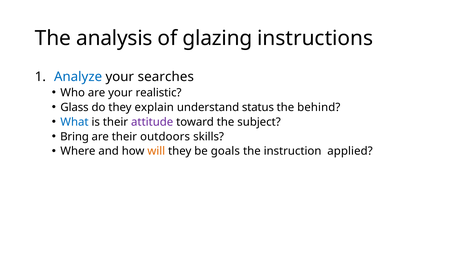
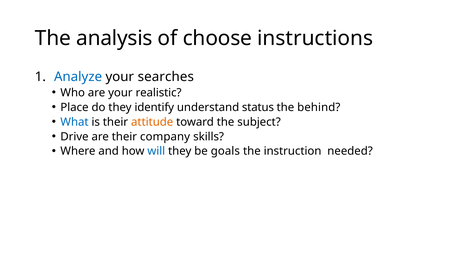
glazing: glazing -> choose (217, 38)
Glass: Glass -> Place (74, 107)
explain: explain -> identify (154, 107)
attitude colour: purple -> orange (152, 122)
Bring: Bring -> Drive (74, 137)
outdoors: outdoors -> company (165, 137)
will colour: orange -> blue (156, 152)
applied: applied -> needed (350, 152)
